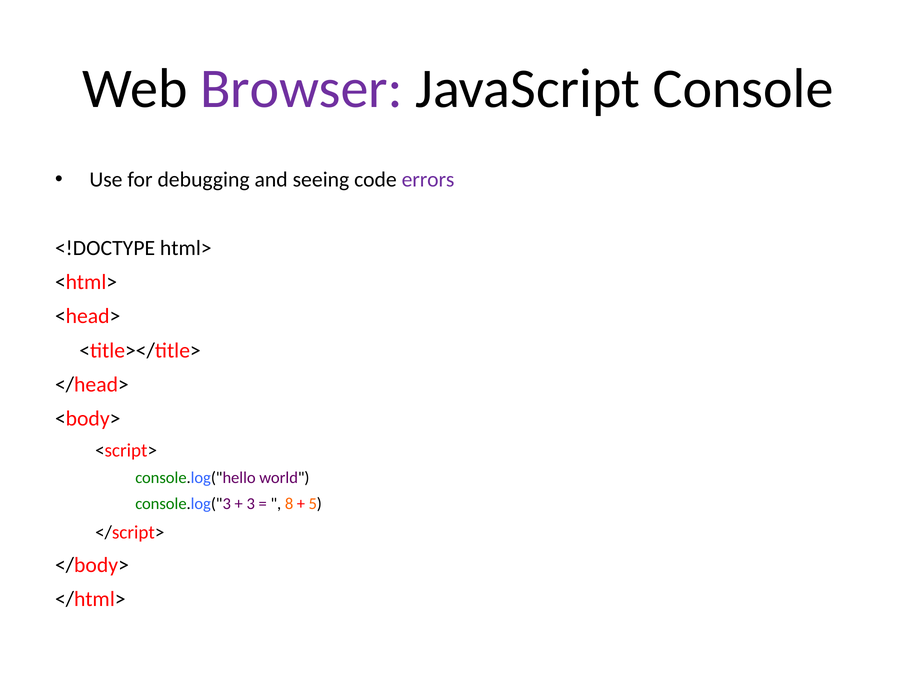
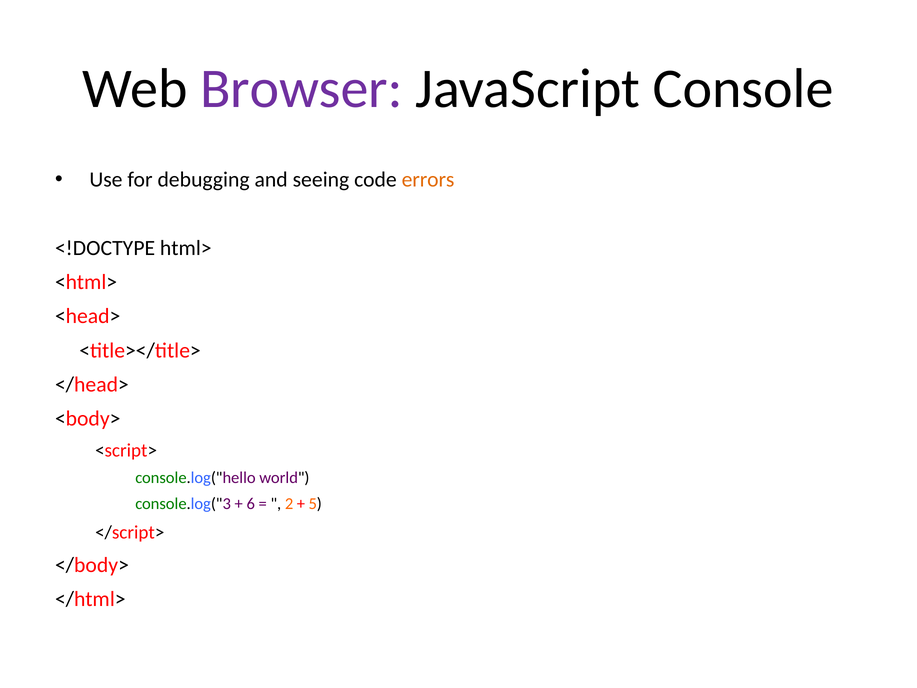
errors colour: purple -> orange (428, 180)
3: 3 -> 6 (251, 503)
8: 8 -> 2 (289, 503)
